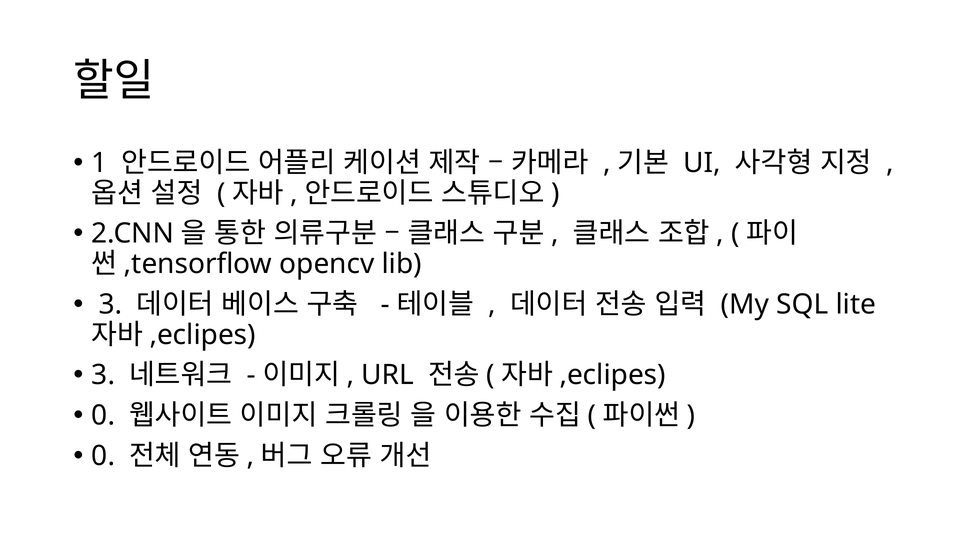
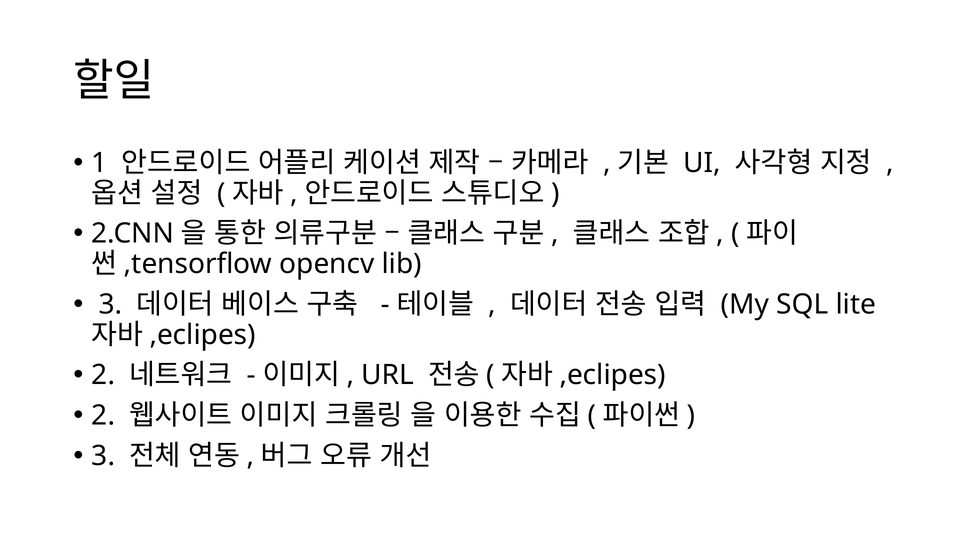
3: 3 -> 2 (103, 375)
0: 0 -> 2 (103, 415)
0: 0 -> 3 (103, 456)
